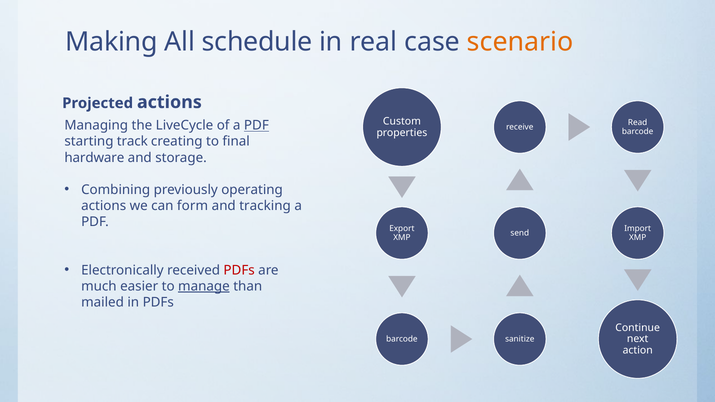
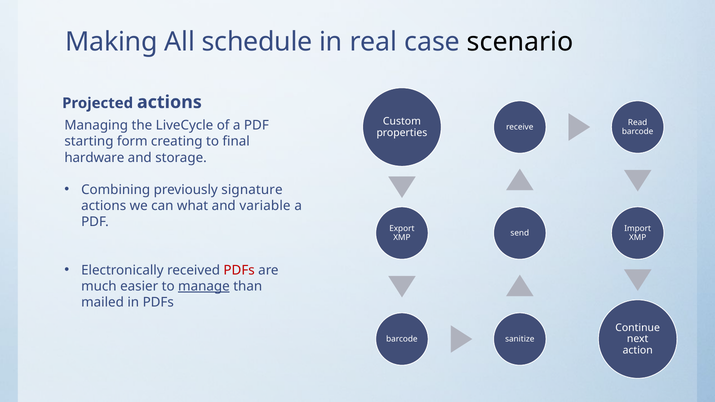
scenario colour: orange -> black (520, 42)
PDF underline: present -> none (256, 126)
track: track -> form (132, 142)
operating: operating -> signature (252, 190)
form: form -> what (193, 206)
tracking: tracking -> variable (265, 206)
